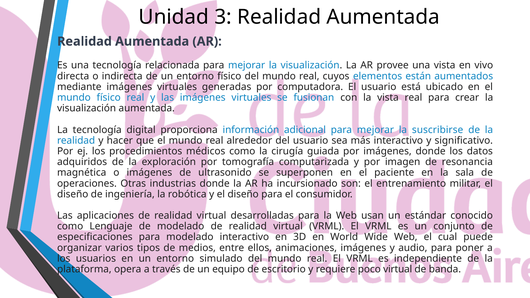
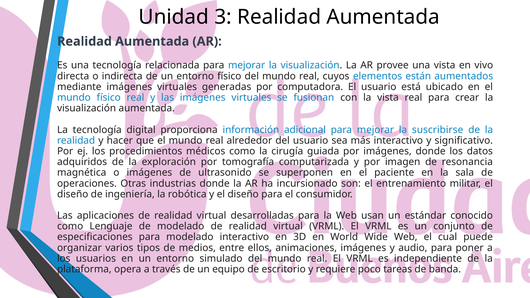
poco virtual: virtual -> tareas (398, 269)
